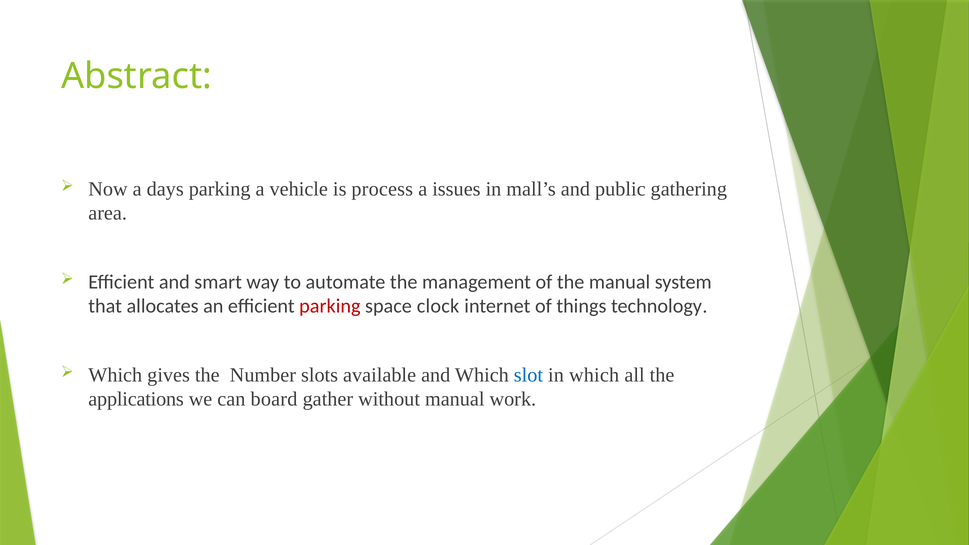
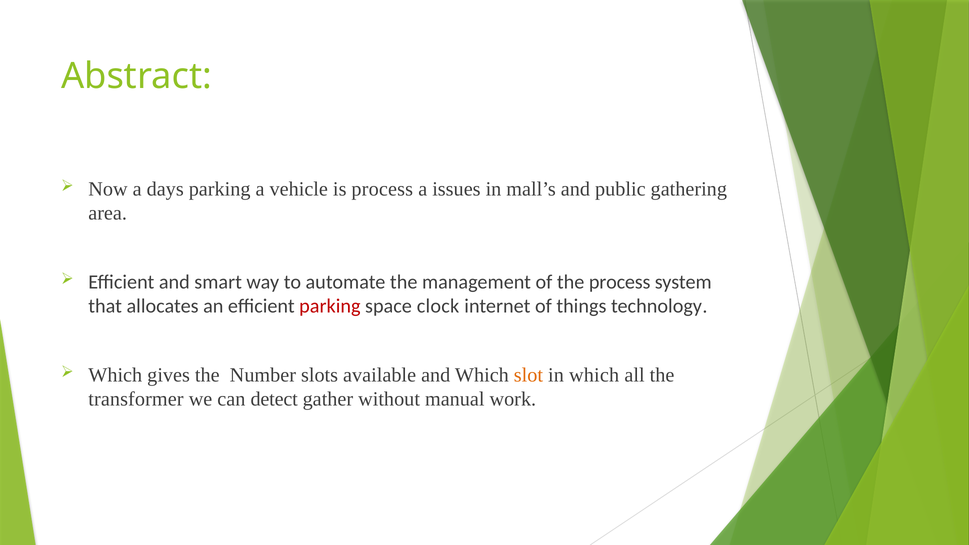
the manual: manual -> process (620, 282)
slot colour: blue -> orange (528, 375)
applications: applications -> transformer (136, 399)
board: board -> detect (274, 399)
